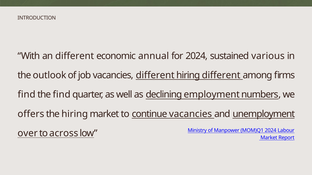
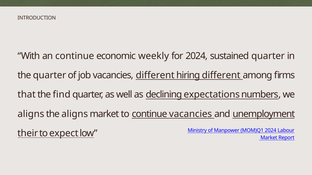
an different: different -> continue (75, 56)
annual: annual -> weekly (154, 56)
sustained various: various -> quarter (268, 56)
the outlook: outlook -> quarter (50, 75)
find: find -> that (27, 95)
employment: employment -> expectations (212, 95)
offers: offers -> aligns (31, 114)
the hiring: hiring -> aligns (75, 114)
over: over -> their (28, 134)
across: across -> expect (64, 134)
